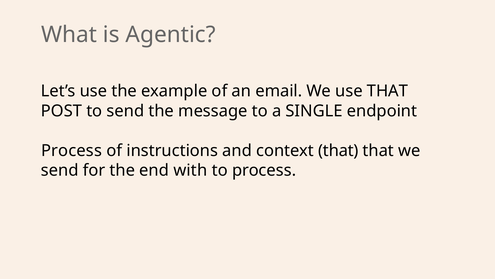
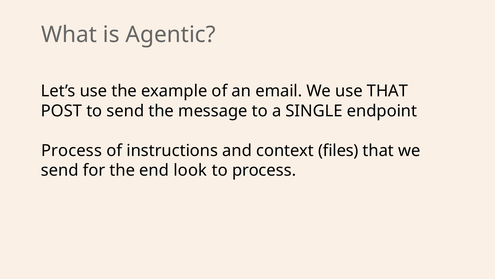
context that: that -> files (338, 150)
with: with -> look (190, 170)
